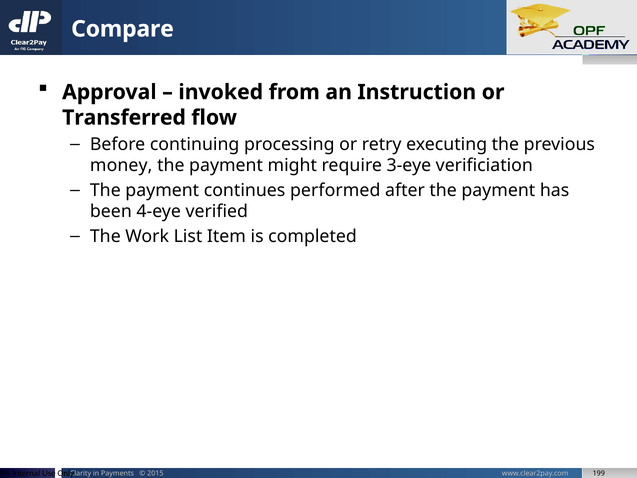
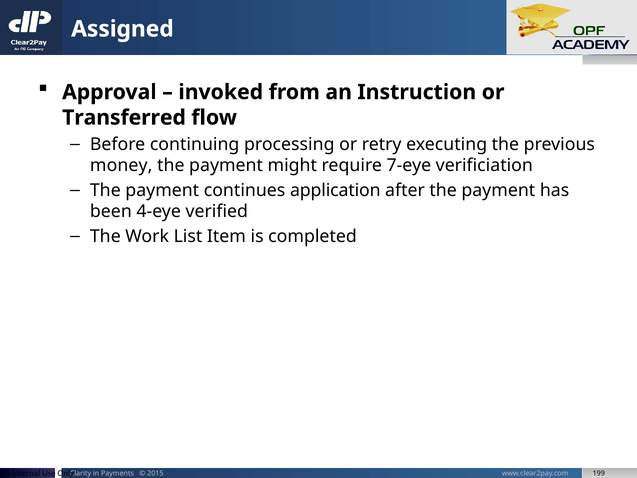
Compare: Compare -> Assigned (122, 29)
3-eye: 3-eye -> 7-eye (409, 165)
performed: performed -> application (335, 190)
